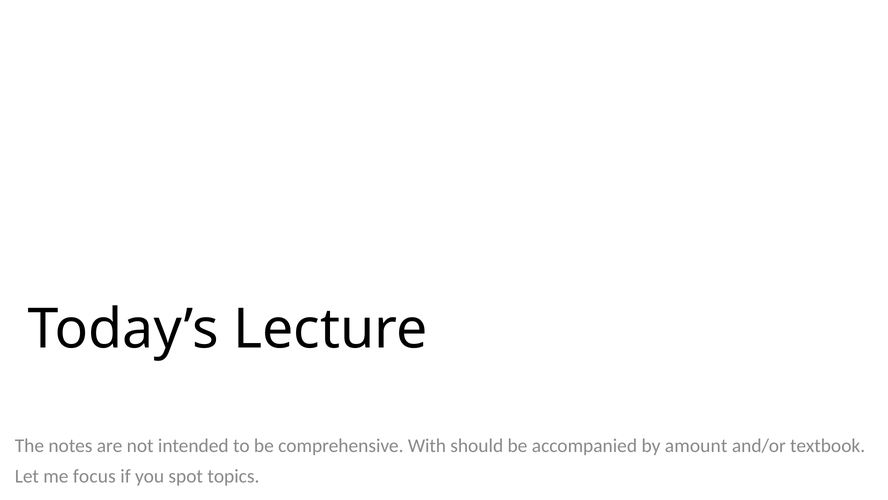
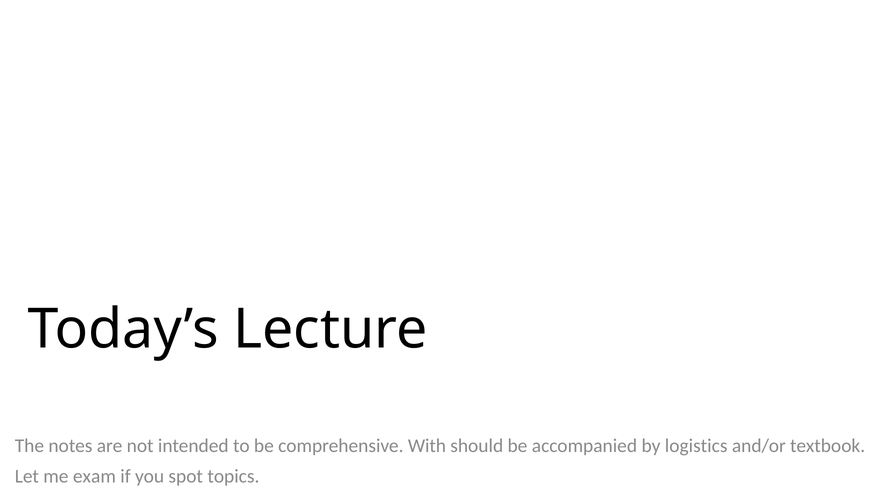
amount: amount -> logistics (696, 445)
focus: focus -> exam (94, 476)
